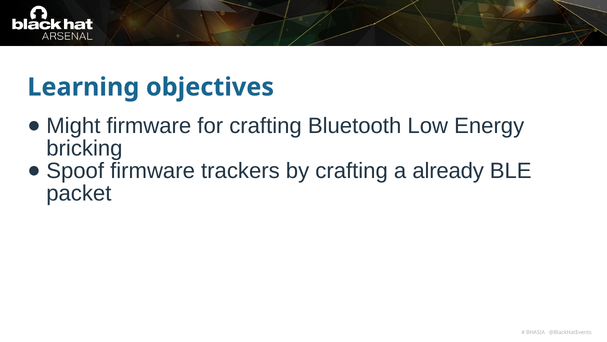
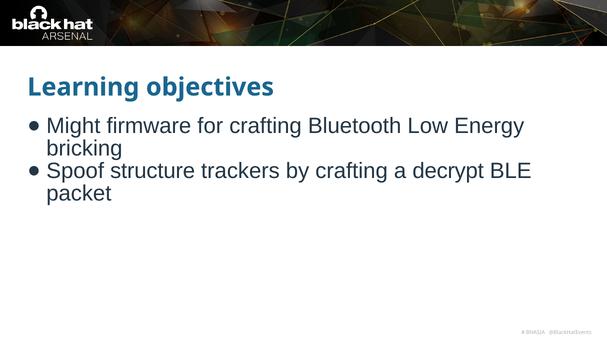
Spoof firmware: firmware -> structure (153, 171)
already: already -> decrypt (448, 171)
